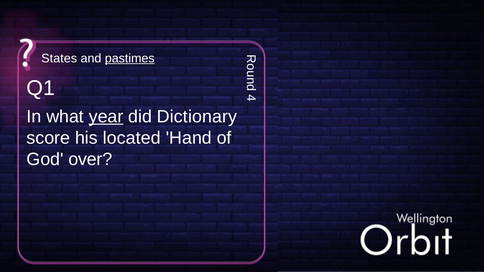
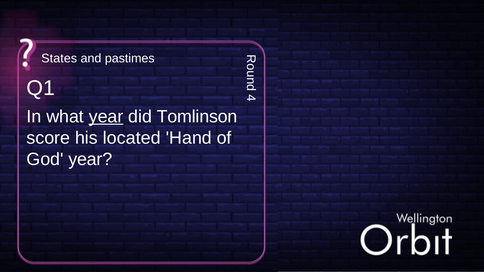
pastimes underline: present -> none (130, 58)
Dictionary: Dictionary -> Tomlinson (197, 117)
God over: over -> year (90, 159)
